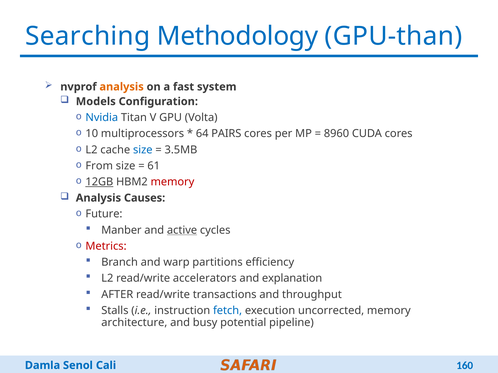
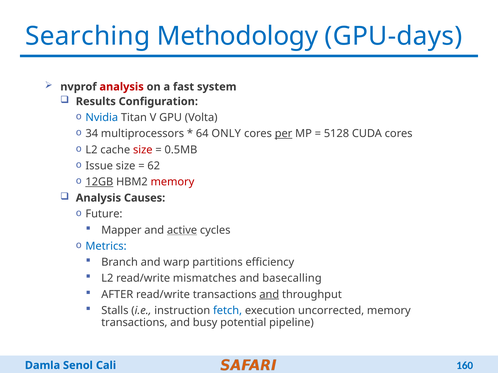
GPU-than: GPU-than -> GPU-days (393, 36)
analysis colour: orange -> red (122, 87)
Models: Models -> Results (96, 102)
10: 10 -> 34 (92, 134)
PAIRS: PAIRS -> ONLY (226, 134)
per underline: none -> present (284, 134)
8960: 8960 -> 5128 (336, 134)
size colour: blue -> red (143, 150)
3.5MB: 3.5MB -> 0.5MB (181, 150)
From: From -> Issue (99, 166)
61: 61 -> 62 (154, 166)
Manber: Manber -> Mapper (121, 230)
Metrics colour: red -> blue (106, 246)
accelerators: accelerators -> mismatches (205, 279)
explanation: explanation -> basecalling (292, 279)
and underline: none -> present (269, 295)
architecture: architecture -> transactions (134, 323)
